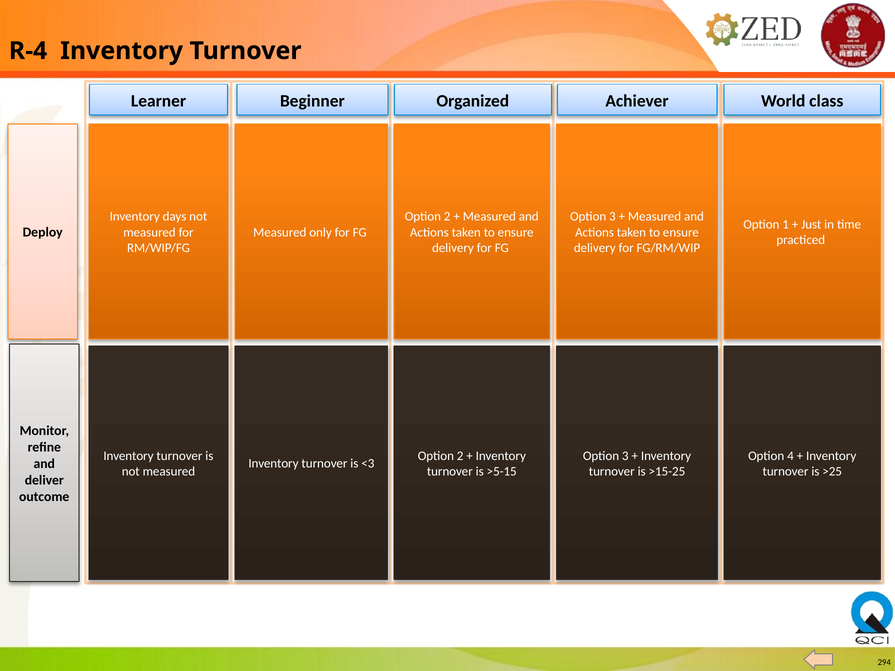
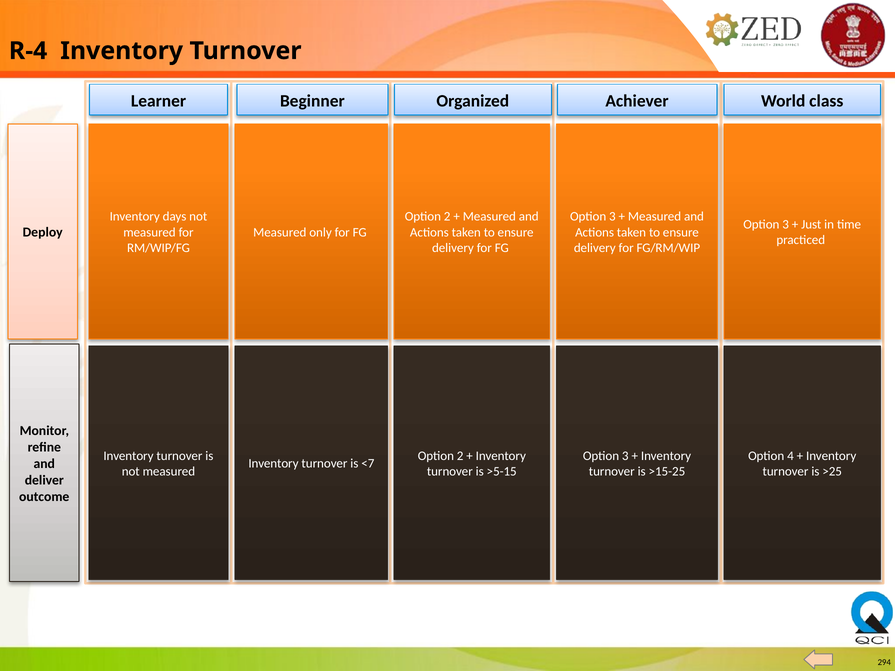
1: 1 -> 3 (786, 225)
<3: <3 -> <7 (368, 464)
